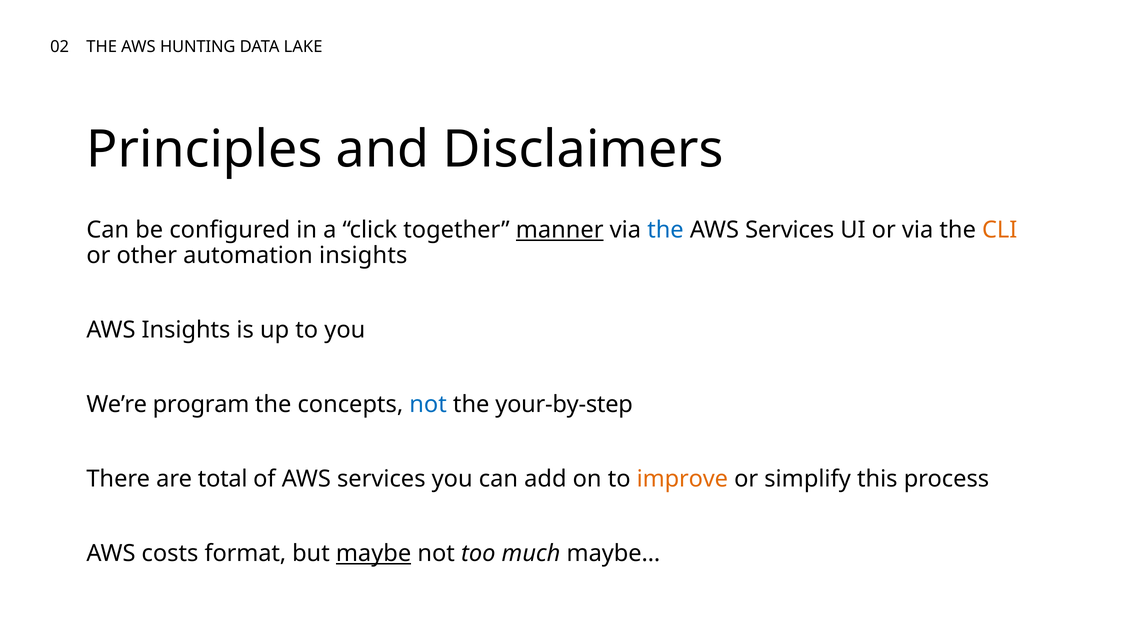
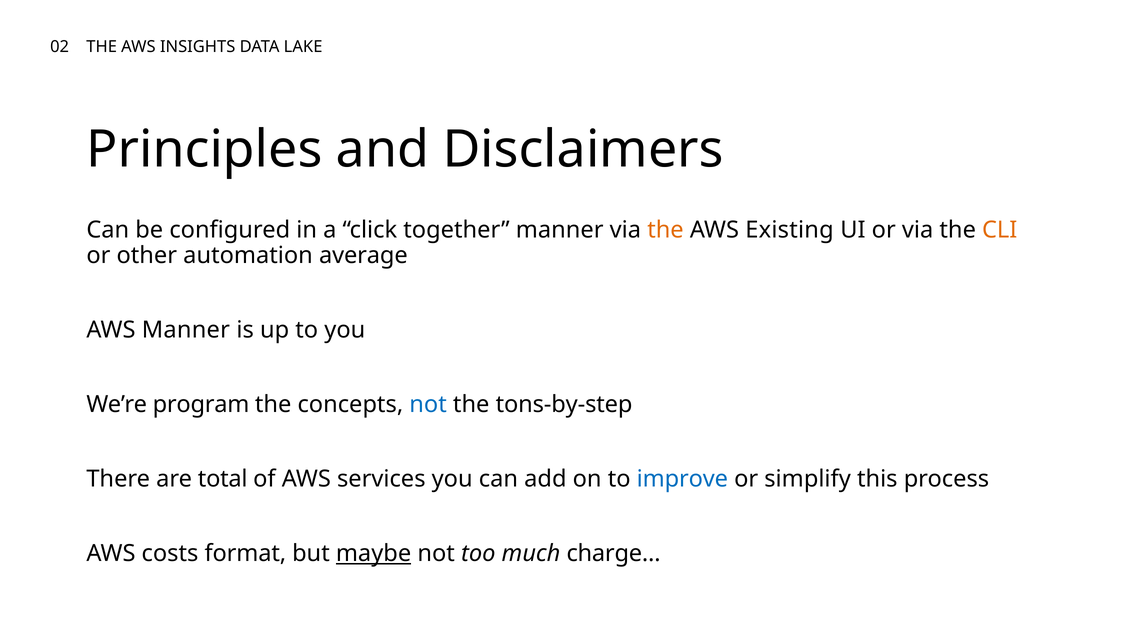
HUNTING: HUNTING -> INSIGHTS (198, 47)
manner underline: present -> none (560, 230)
the colour: blue -> orange (665, 230)
Services: Services -> Existing (790, 230)
automation insights: insights -> average (363, 256)
AWS Insights: Insights -> Manner (186, 330)
your-by-step: your-by-step -> tons-by-step (564, 405)
improve colour: orange -> blue (682, 479)
maybe…: maybe… -> charge… (614, 554)
